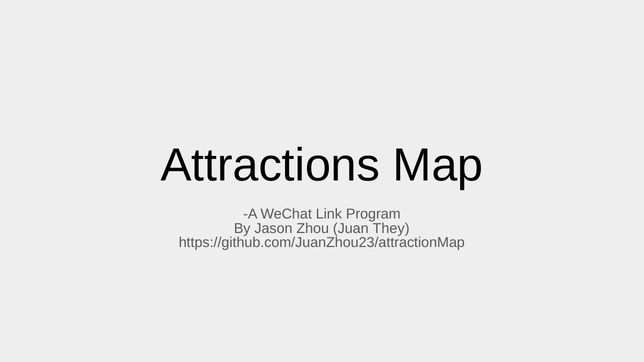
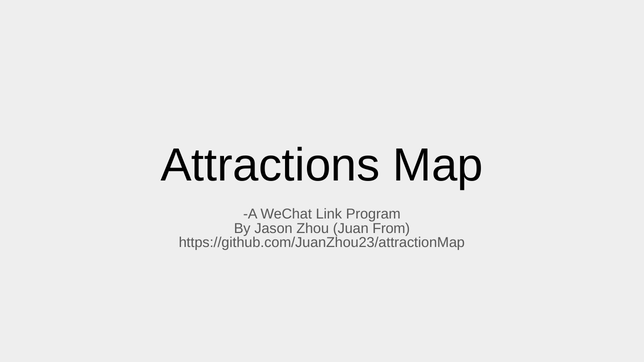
They: They -> From (391, 229)
